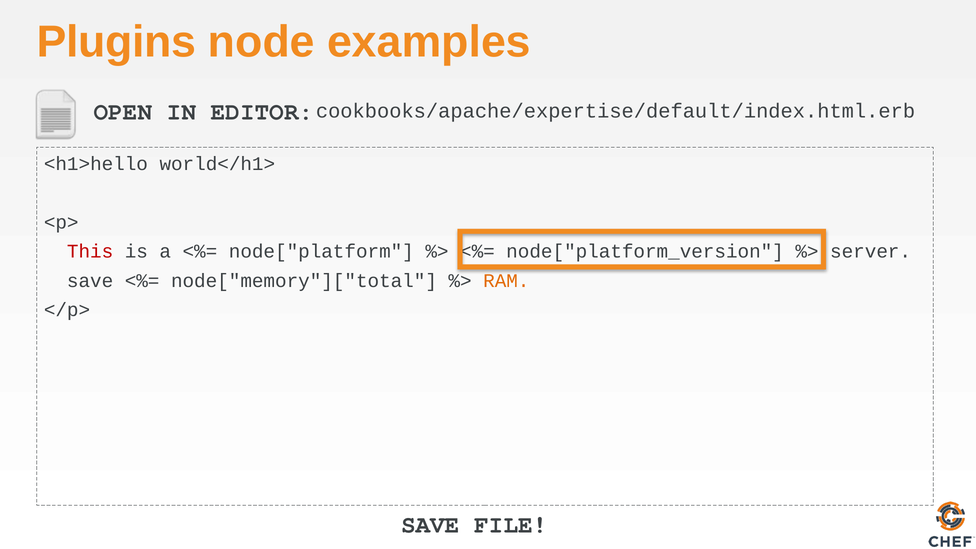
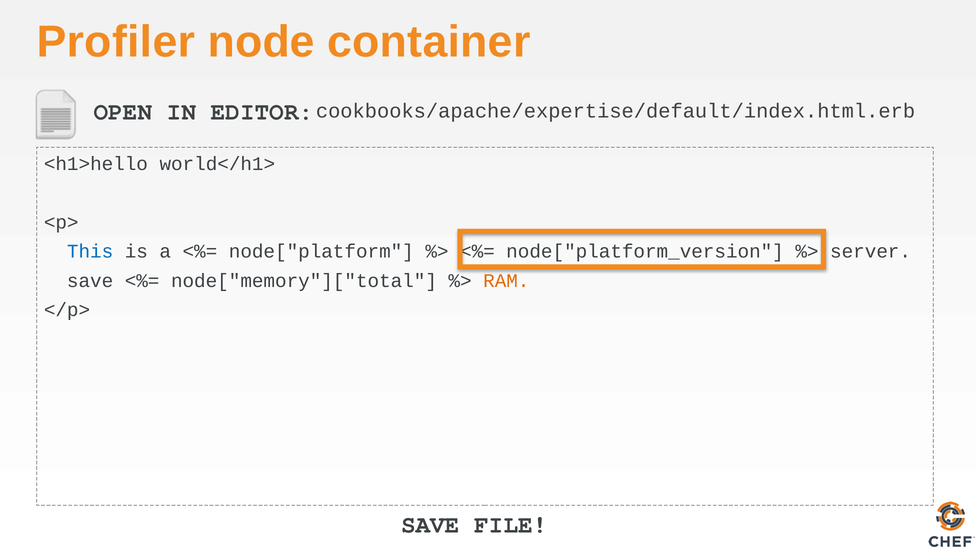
Plugins: Plugins -> Profiler (116, 42)
examples: examples -> container (429, 42)
This colour: red -> blue (90, 251)
